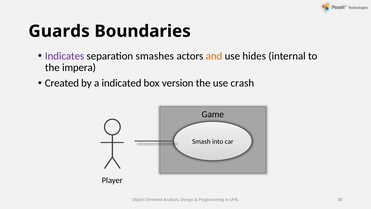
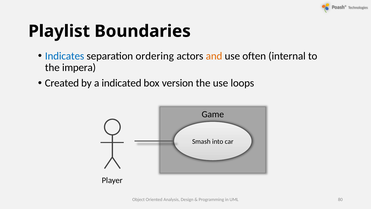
Guards: Guards -> Playlist (59, 31)
Indicates colour: purple -> blue (65, 56)
smashes: smashes -> ordering (155, 56)
hides: hides -> often (254, 56)
crash: crash -> loops (242, 83)
